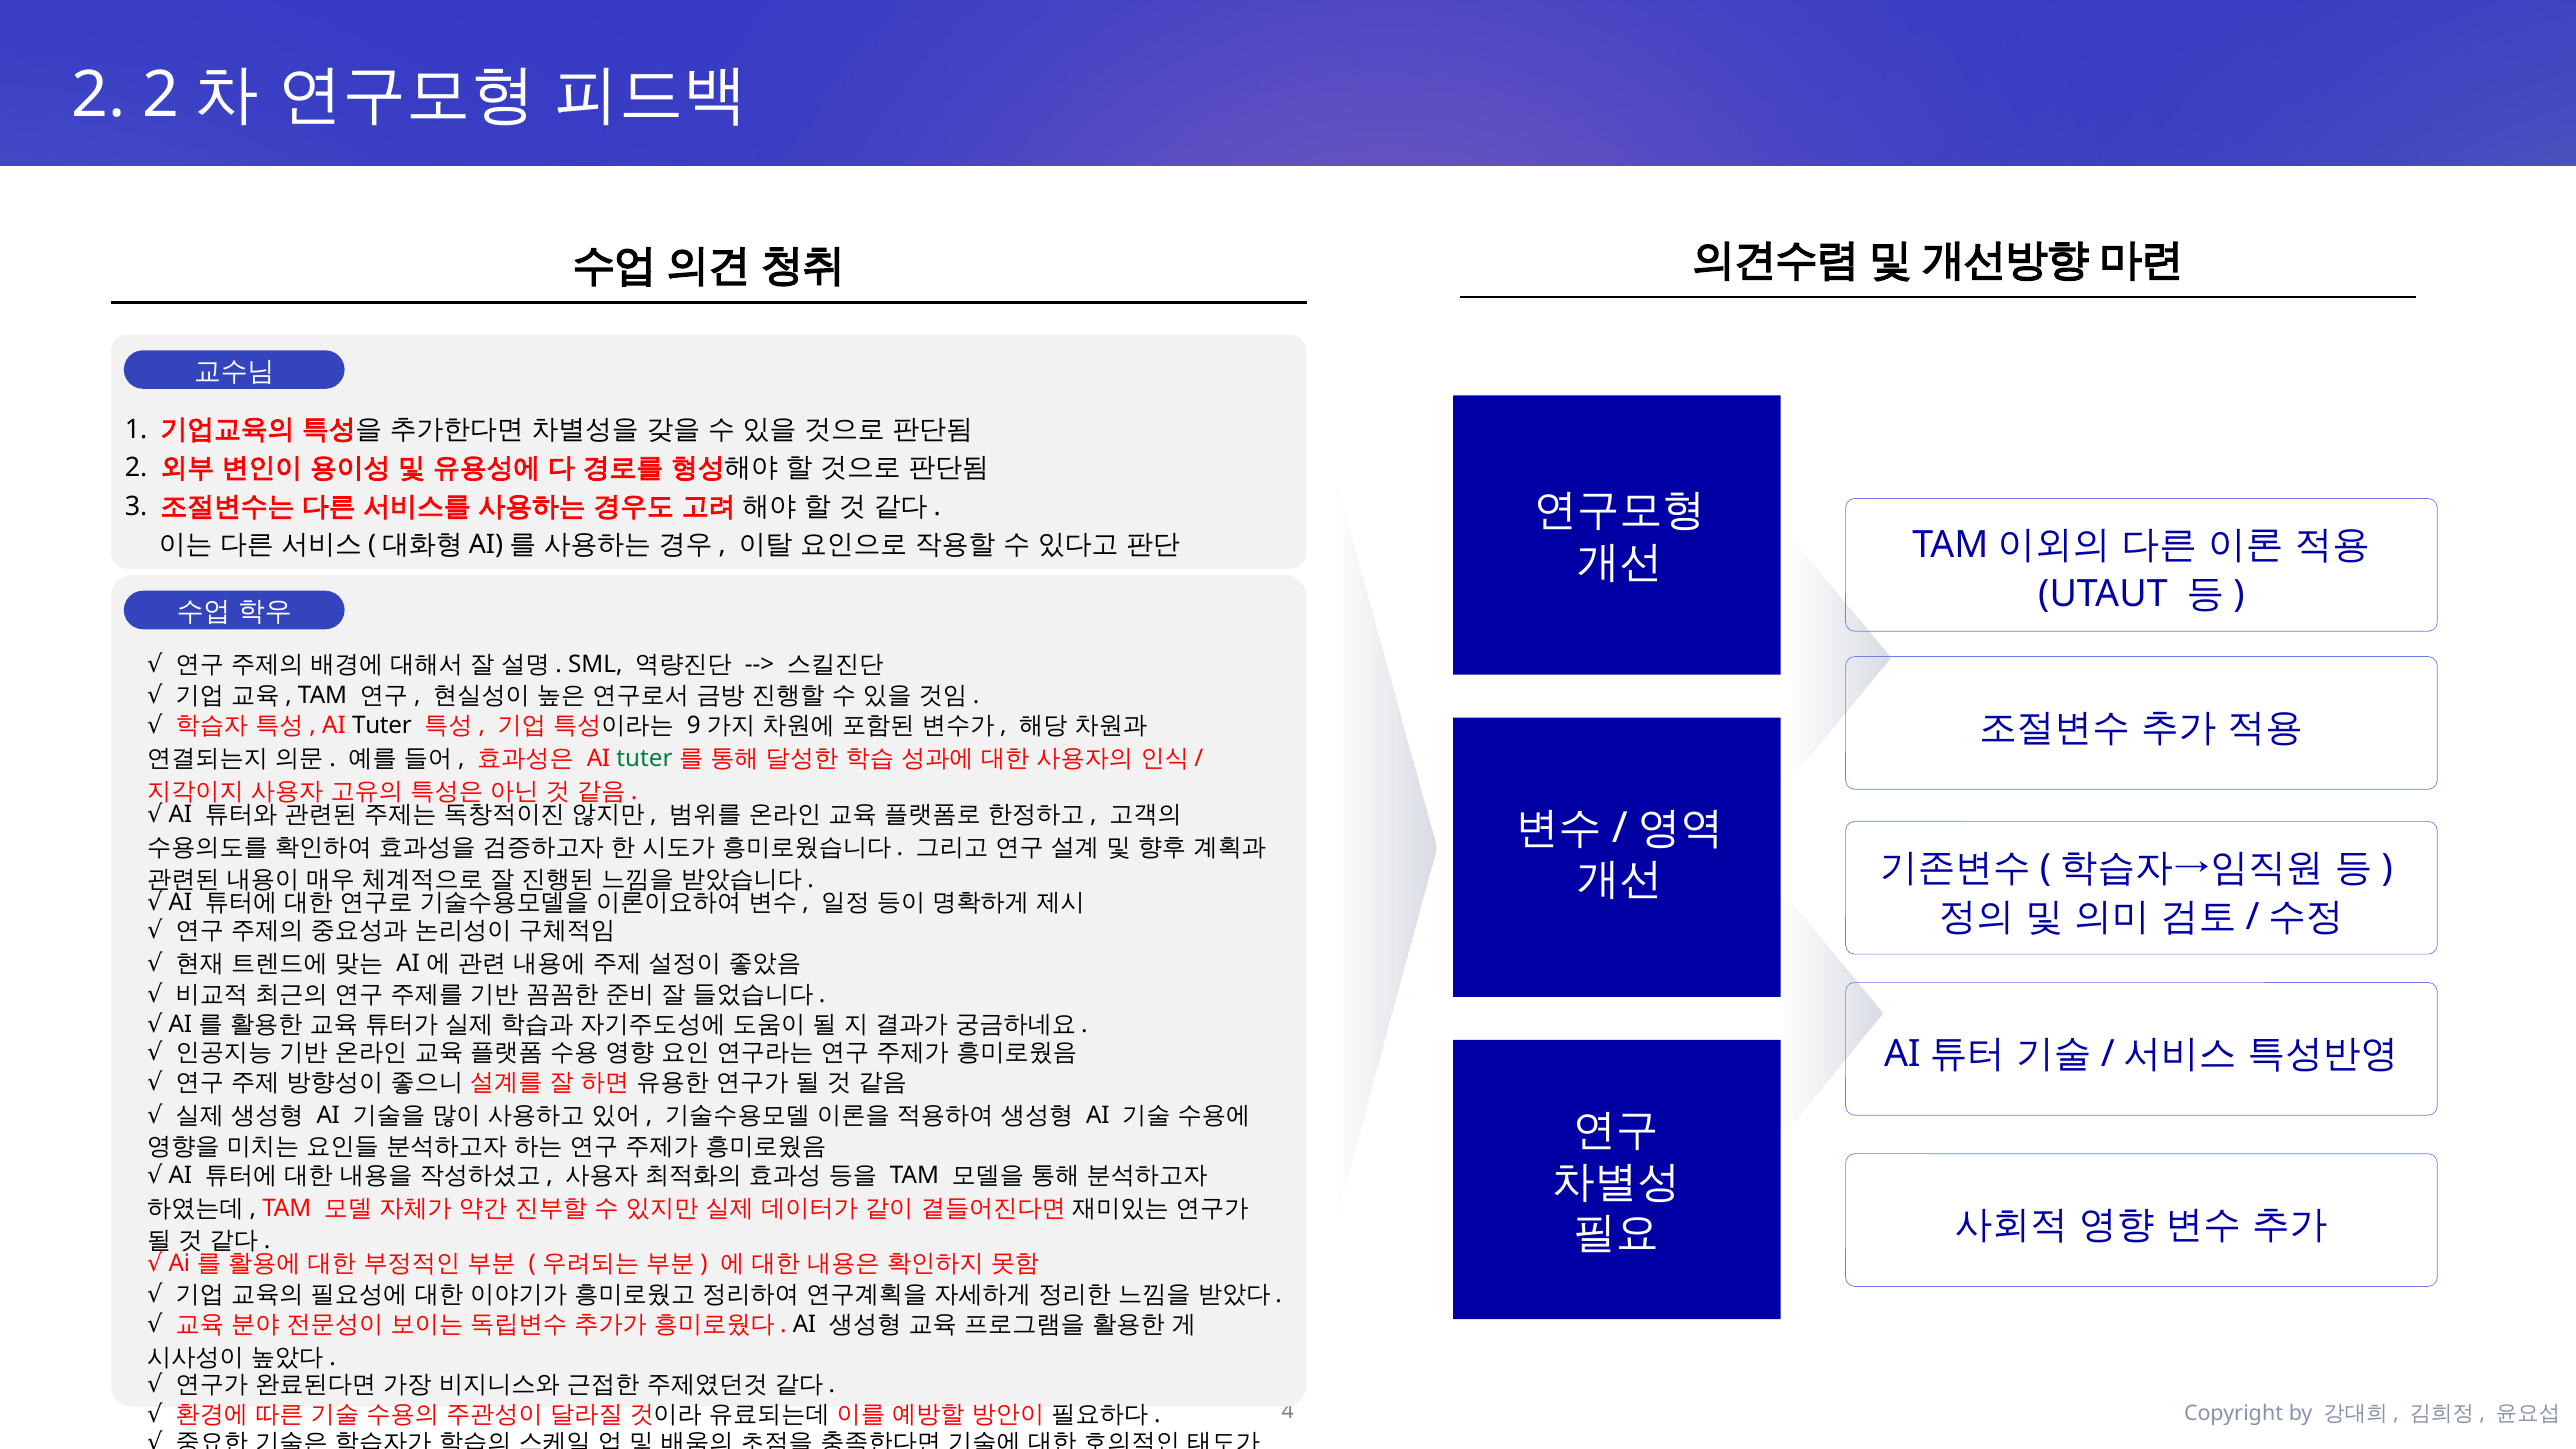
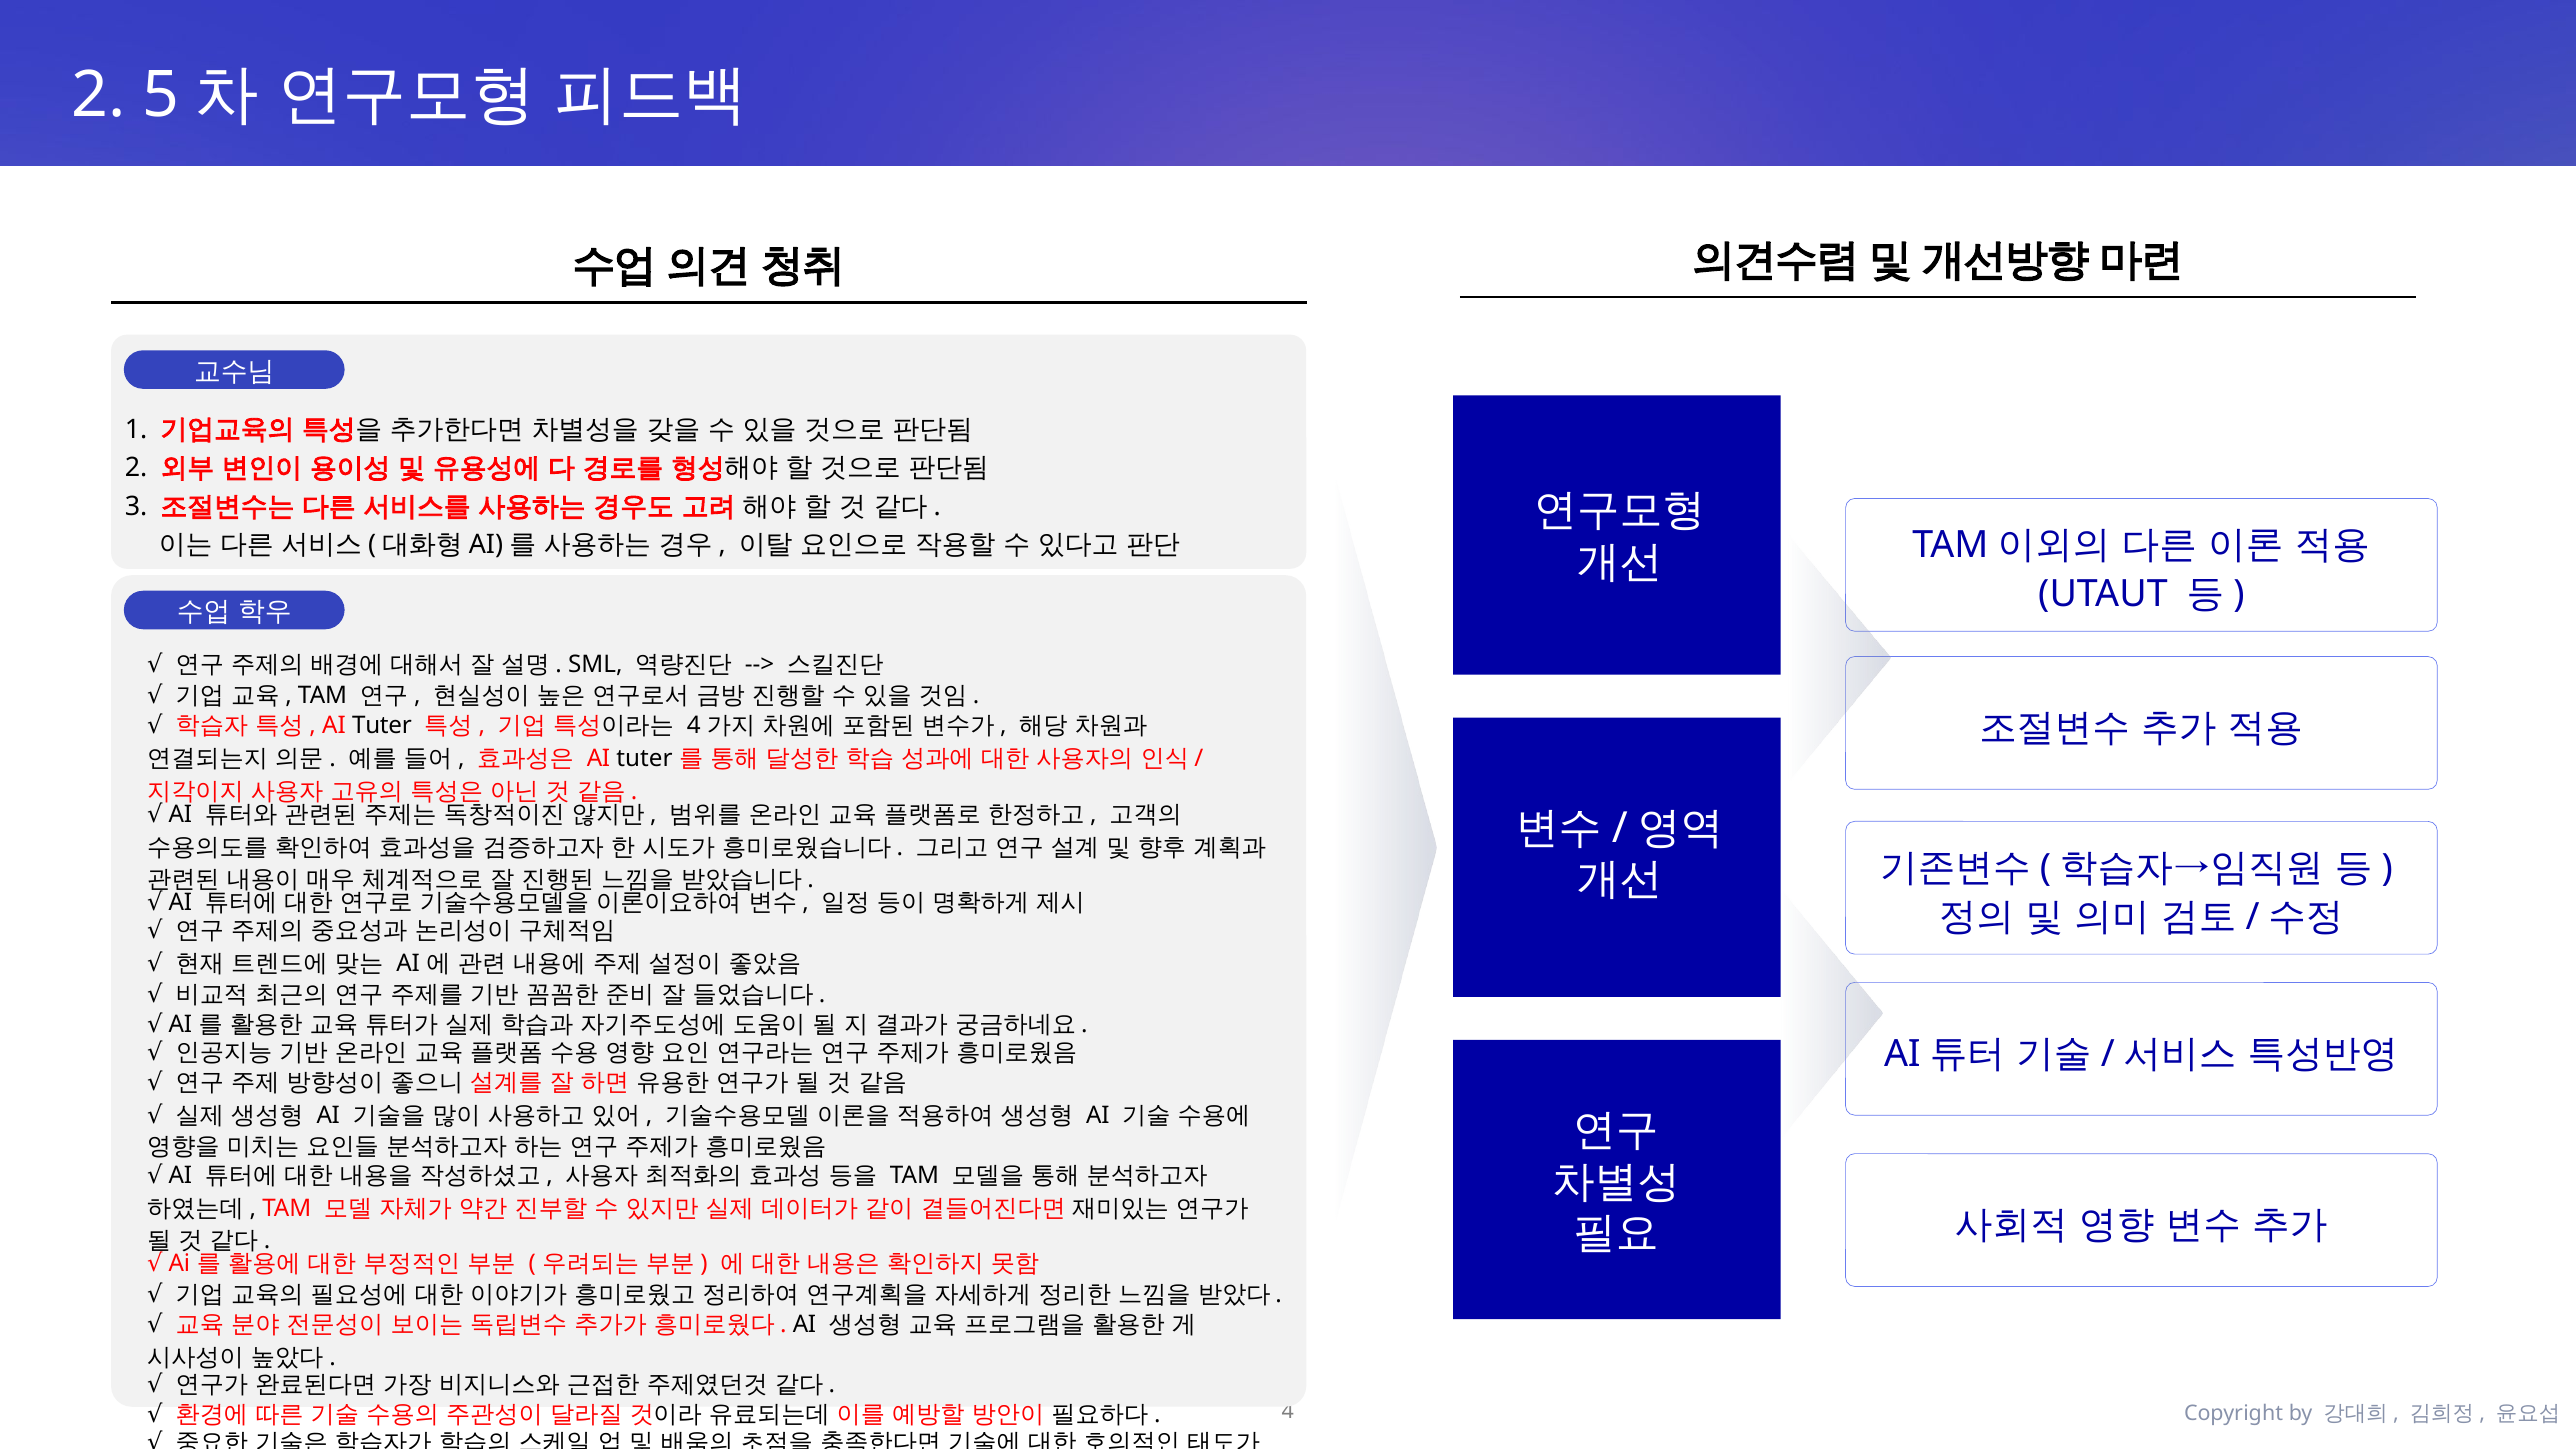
2 2: 2 -> 5 (161, 95)
9: 9 -> 4 (694, 726)
tuter colour: green -> black (644, 759)
